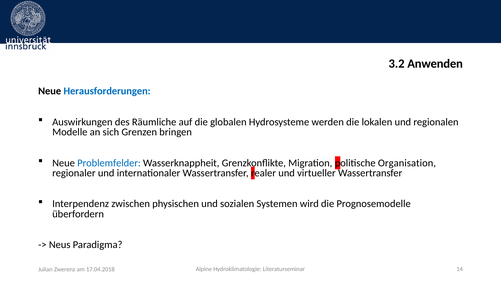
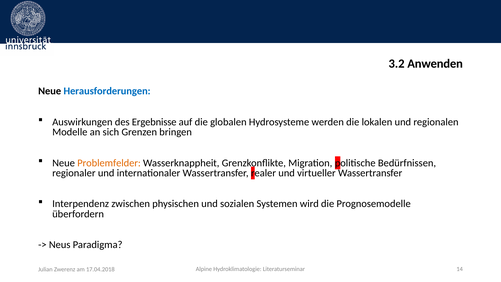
Räumliche: Räumliche -> Ergebnisse (154, 122)
Problemfelder colour: blue -> orange (109, 163)
Organisation: Organisation -> Bedürfnissen (407, 163)
